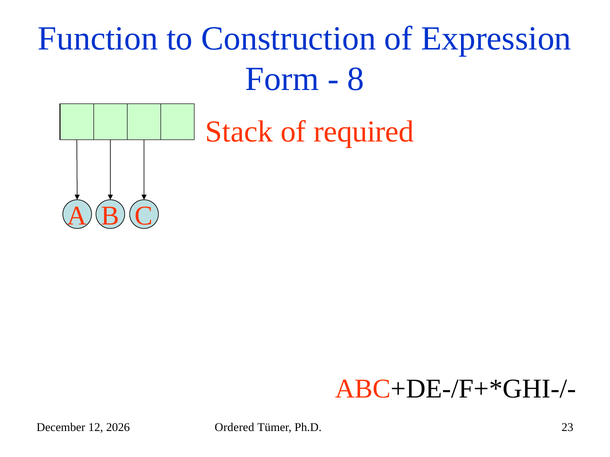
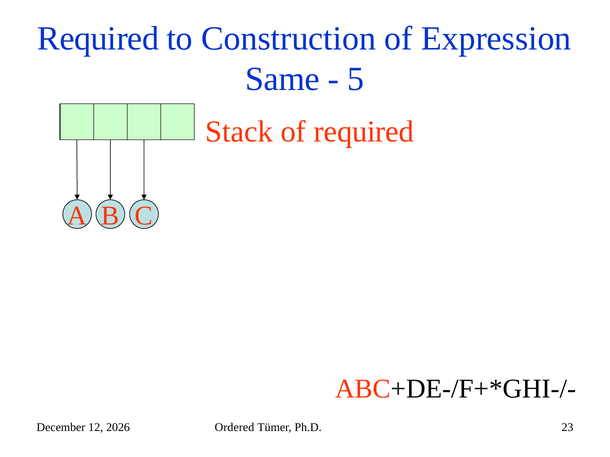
Function: Function -> Required (98, 38)
Form: Form -> Same (283, 79)
8: 8 -> 5 (356, 79)
